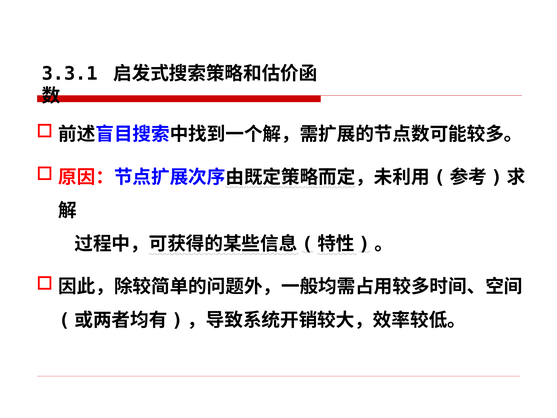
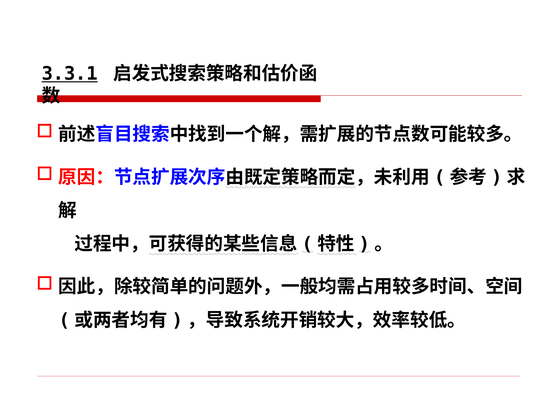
3.3.1 underline: none -> present (70, 74)
